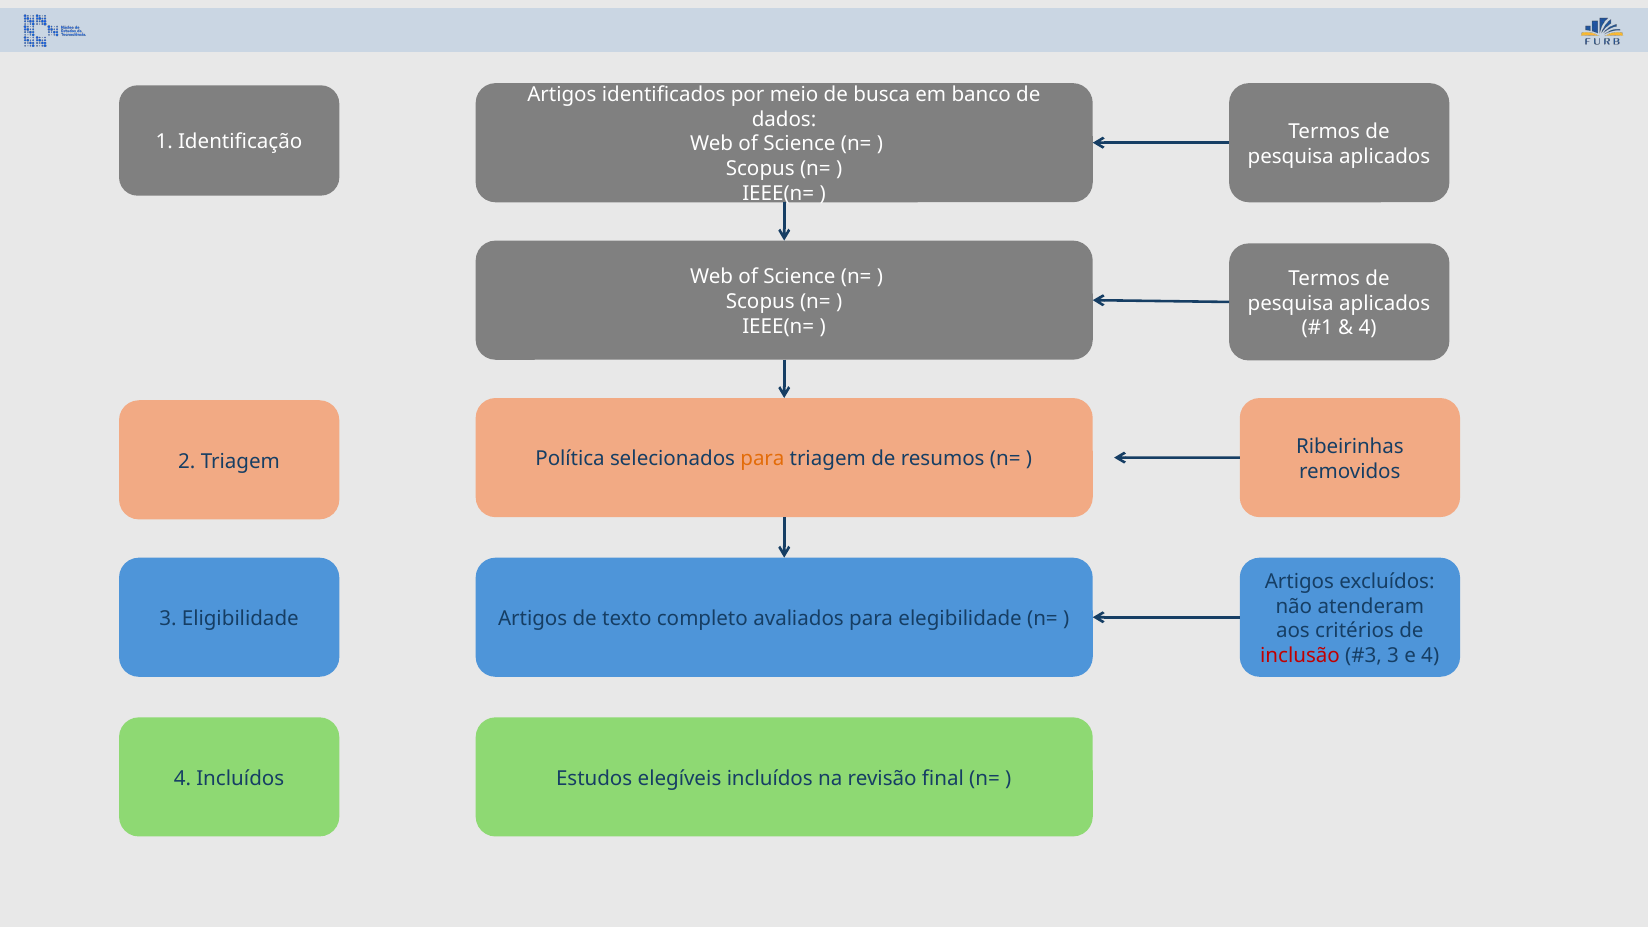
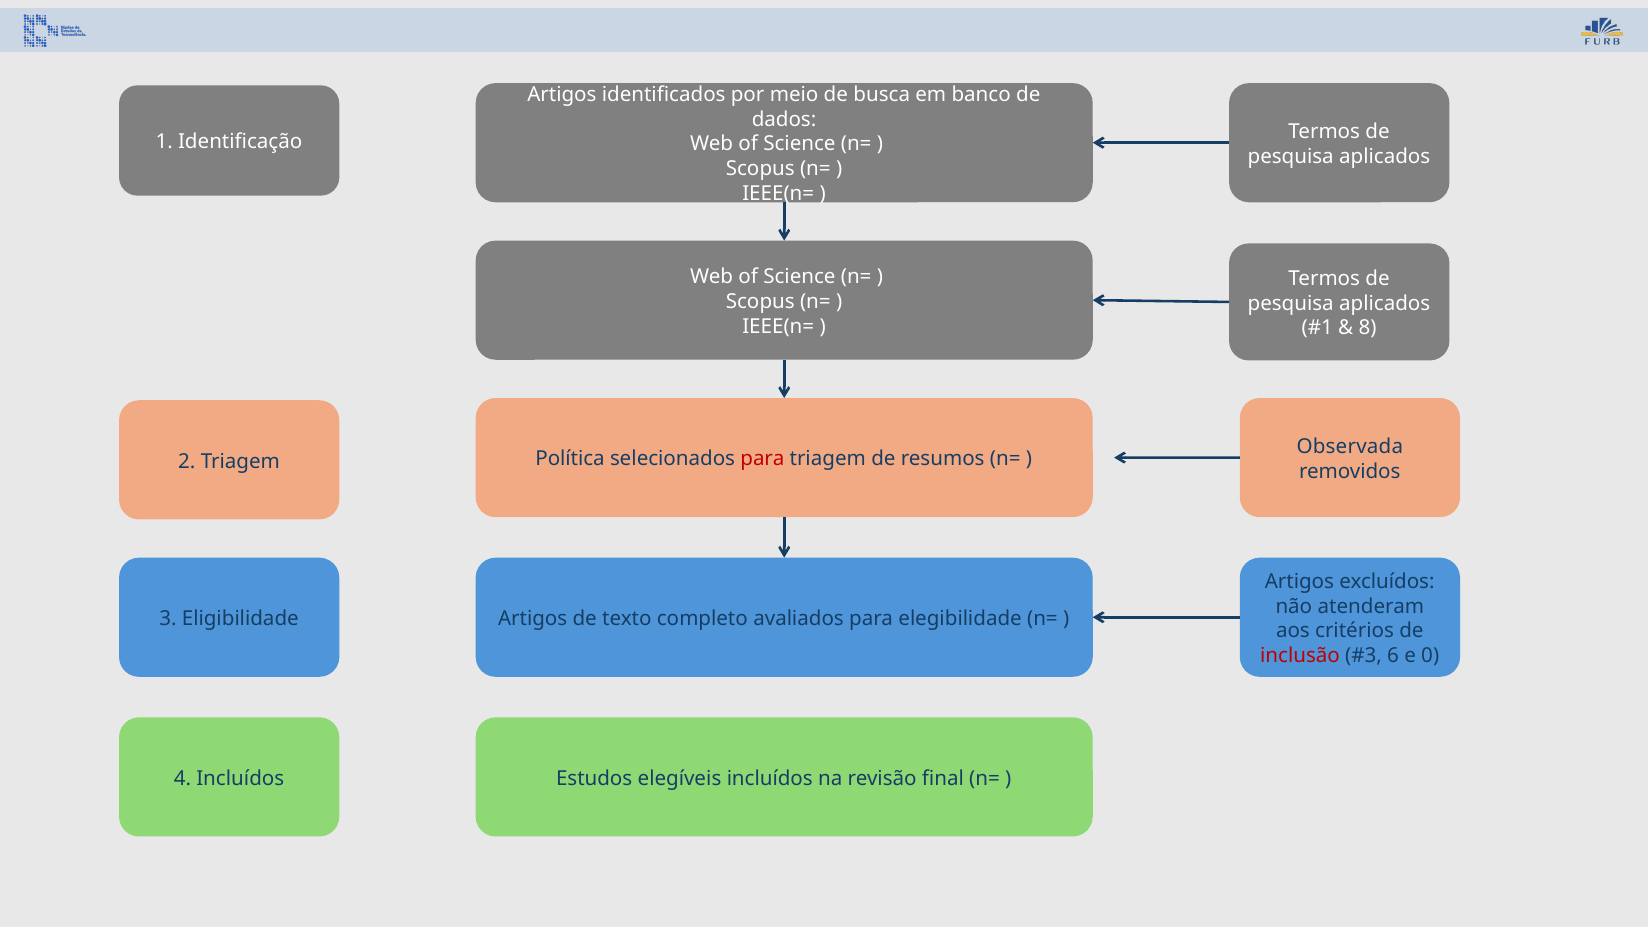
4: 4 -> 8 (1368, 328)
Ribeirinhas: Ribeirinhas -> Observada (1350, 447)
para colour: orange -> red (762, 459)
3: 3 -> 6 (1393, 656)
e 4: 4 -> 0 (1430, 656)
